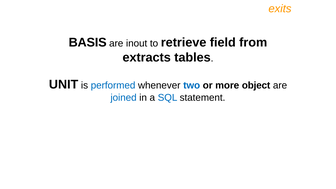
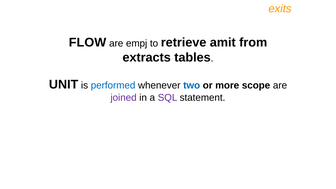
BASIS: BASIS -> FLOW (88, 42)
inout: inout -> empj (137, 43)
field: field -> amit (223, 42)
object: object -> scope (256, 85)
joined colour: blue -> purple (124, 98)
SQL colour: blue -> purple (168, 98)
